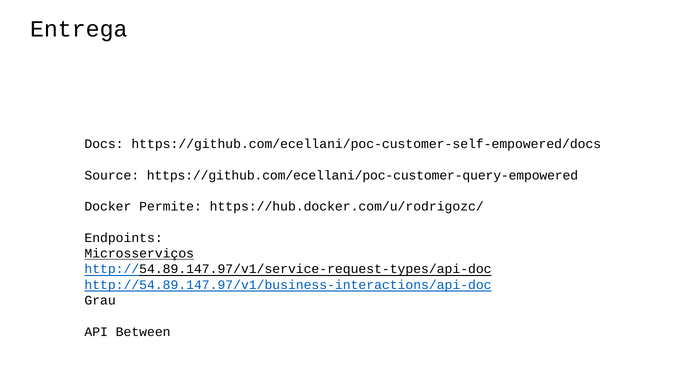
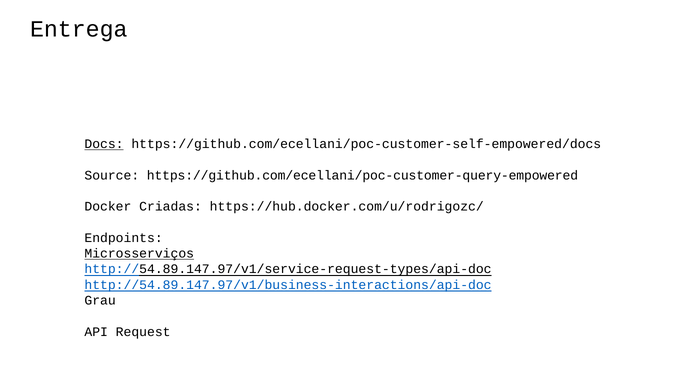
Docs underline: none -> present (104, 144)
Permite: Permite -> Criadas (171, 207)
Between: Between -> Request (143, 332)
